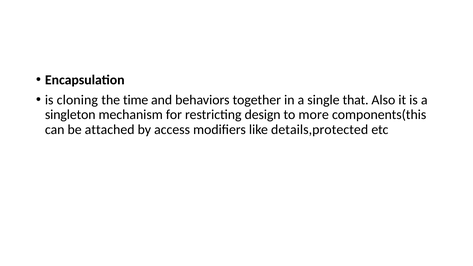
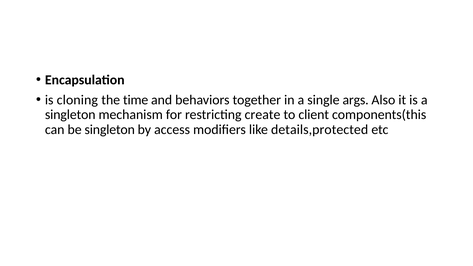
that: that -> args (356, 100)
design: design -> create (263, 115)
more: more -> client (314, 115)
be attached: attached -> singleton (110, 130)
